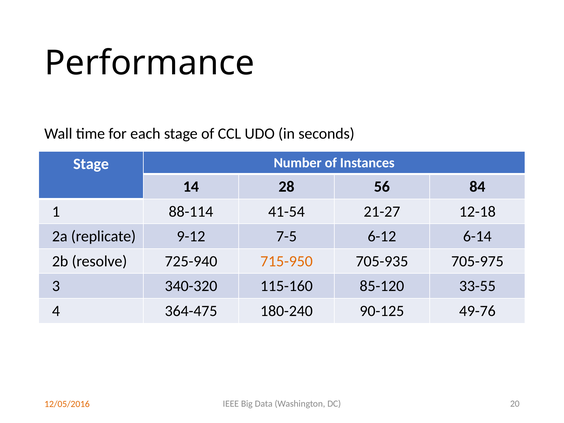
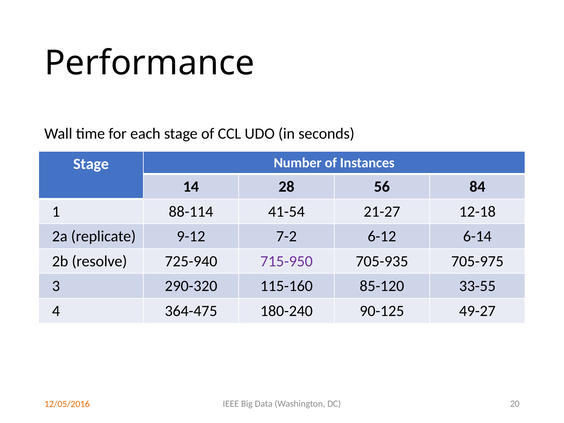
7-5: 7-5 -> 7-2 (286, 236)
715-950 colour: orange -> purple (287, 261)
340-320: 340-320 -> 290-320 (191, 286)
49-76: 49-76 -> 49-27 (477, 311)
